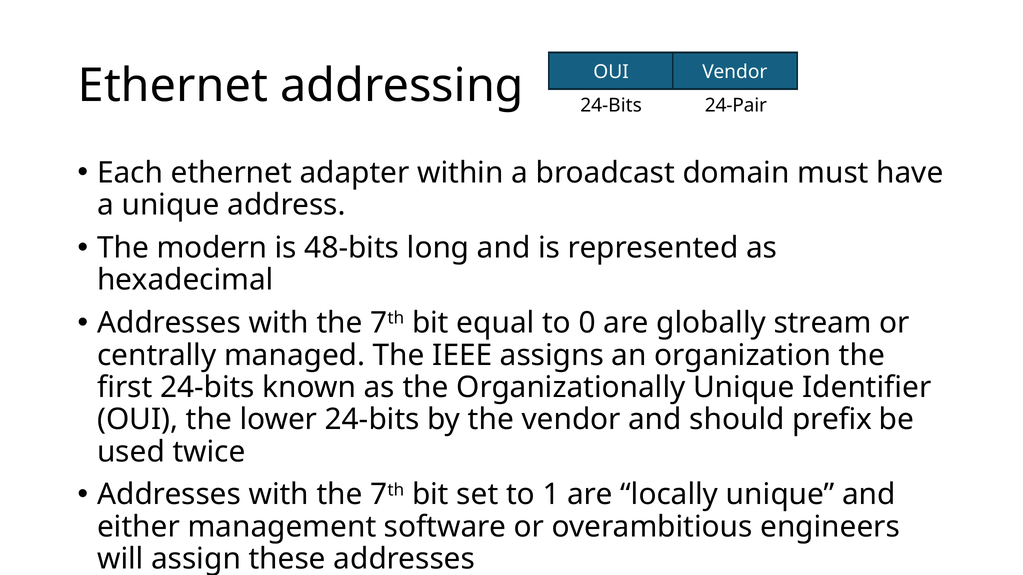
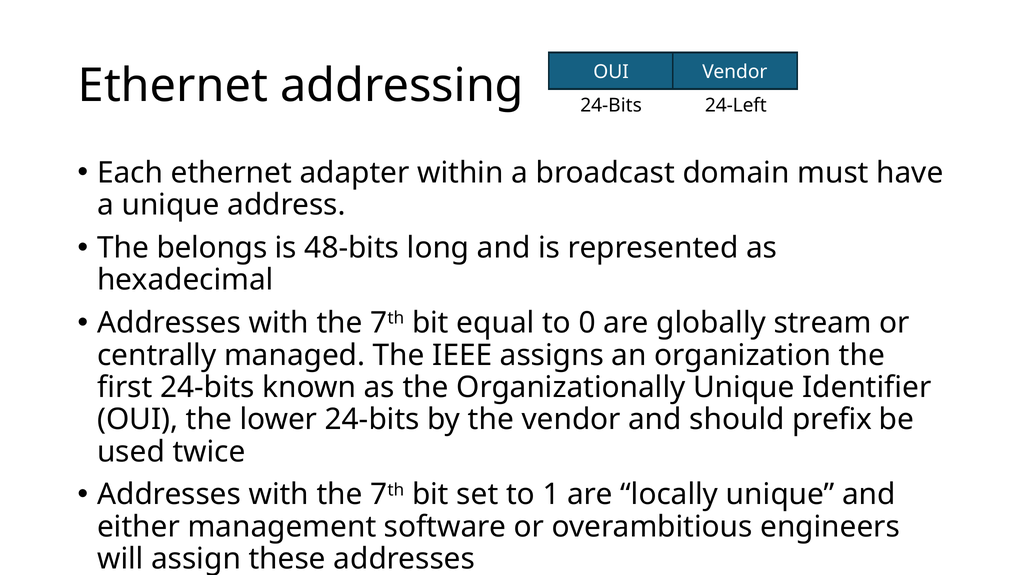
24-Pair: 24-Pair -> 24-Left (736, 106)
modern: modern -> belongs (212, 248)
